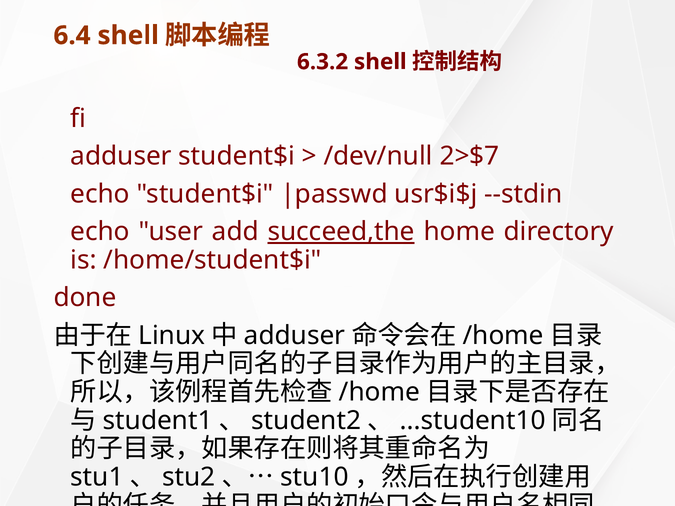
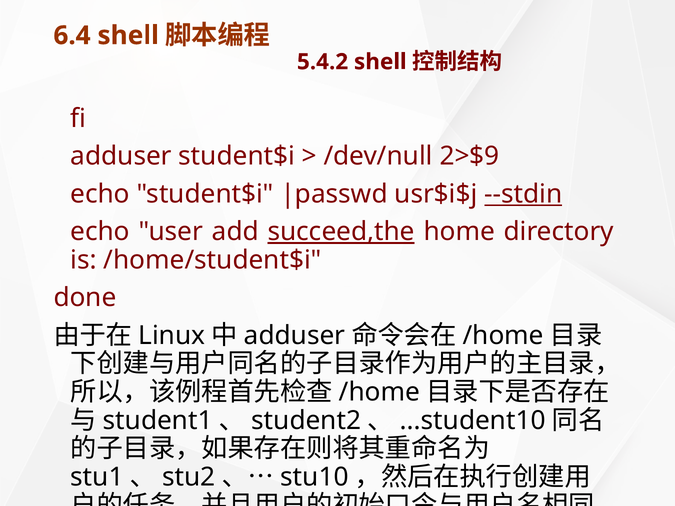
6.3.2: 6.3.2 -> 5.4.2 (323, 62)
2>$7: 2>$7 -> 2>$9 (470, 156)
--stdin underline: none -> present (523, 194)
